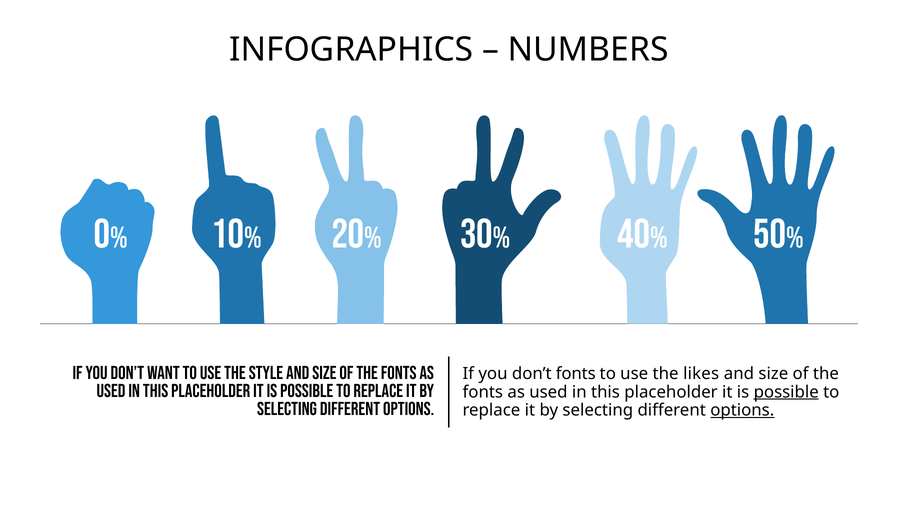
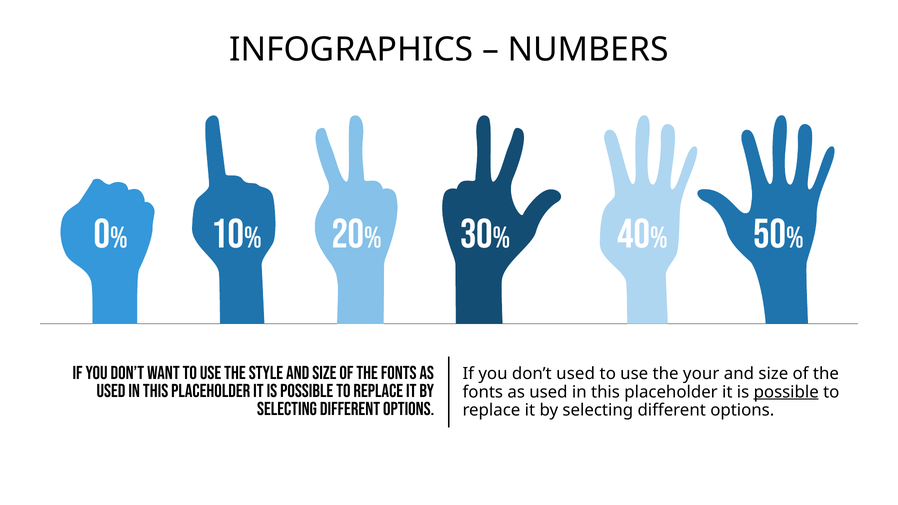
don’t fonts: fonts -> used (576, 374)
likes: likes -> your (701, 374)
options underline: present -> none (742, 410)
